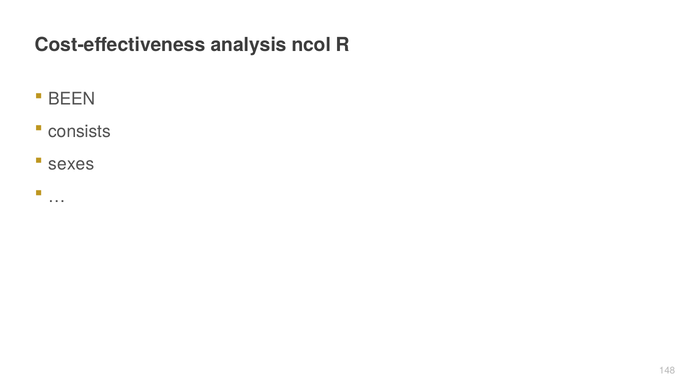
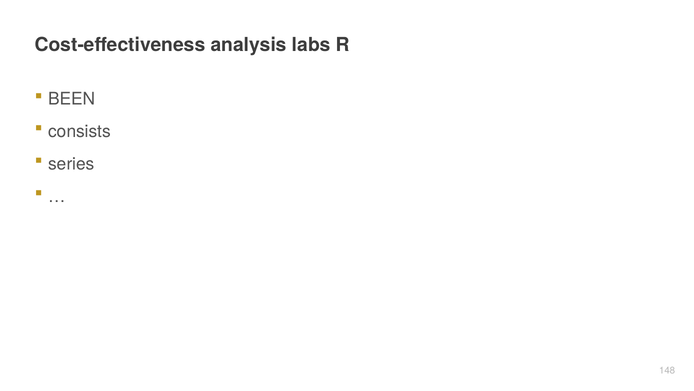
ncol: ncol -> labs (311, 45)
sexes: sexes -> series (71, 164)
